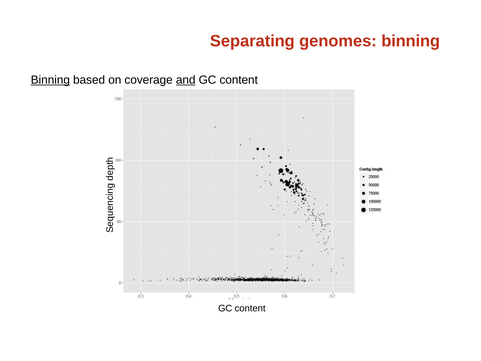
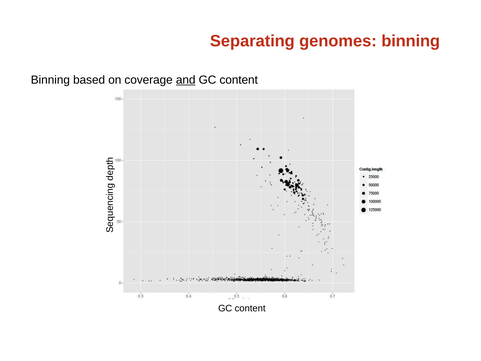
Binning underline: present -> none (50, 80)
